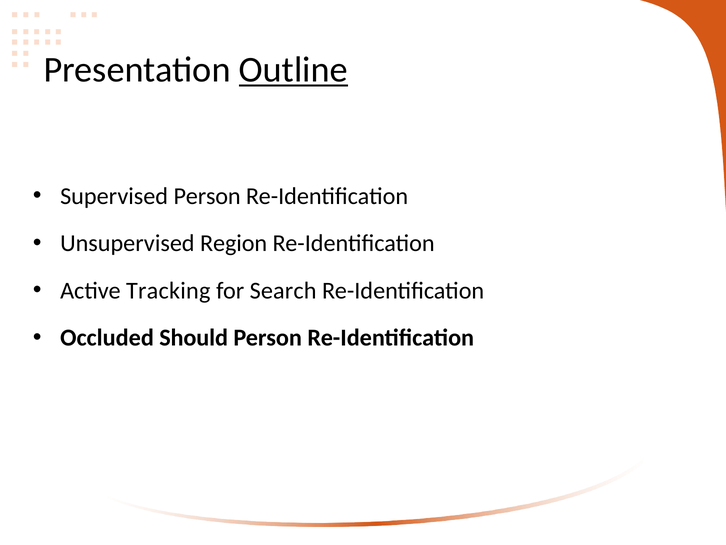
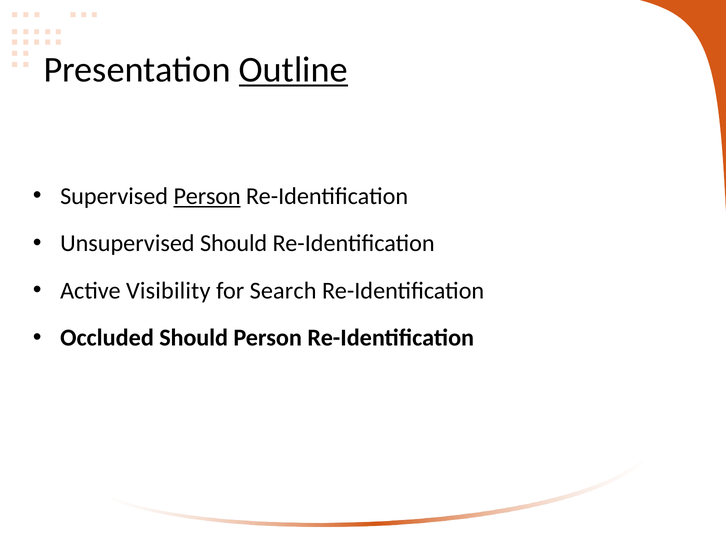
Person underline: none -> present (207, 196)
Unsupervised Region: Region -> Should (234, 243)
Tracking: Tracking -> Visibility (168, 290)
